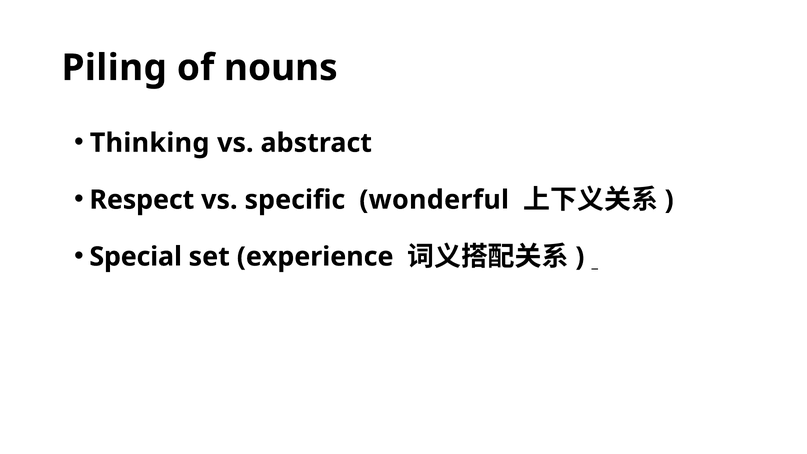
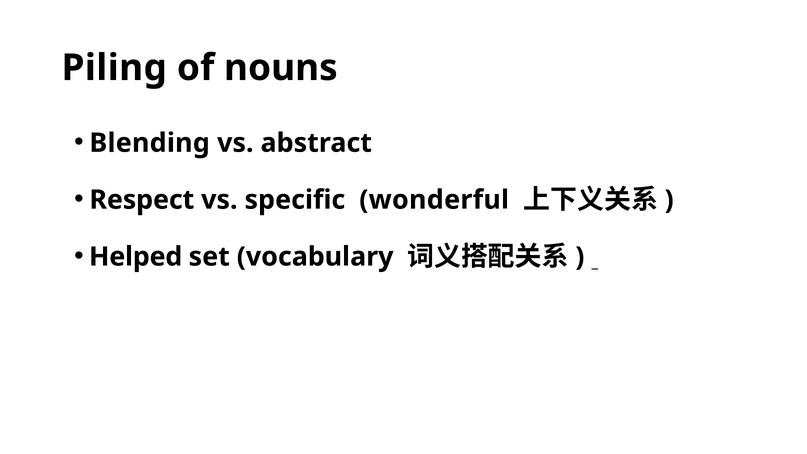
Thinking: Thinking -> Blending (150, 143)
Special: Special -> Helped (136, 257)
experience: experience -> vocabulary (315, 257)
